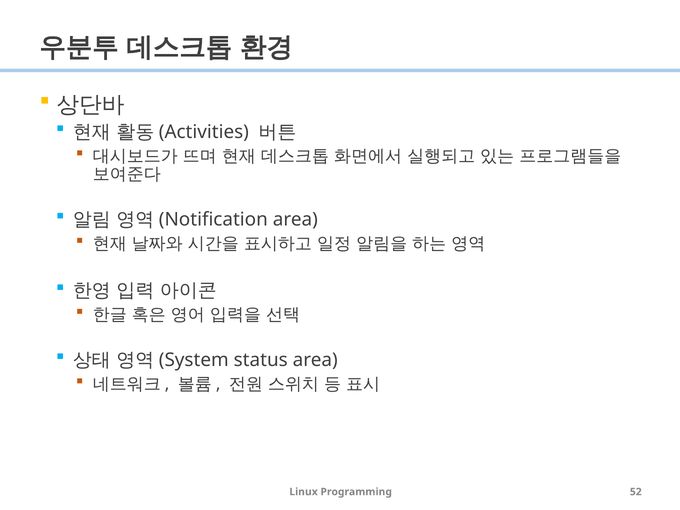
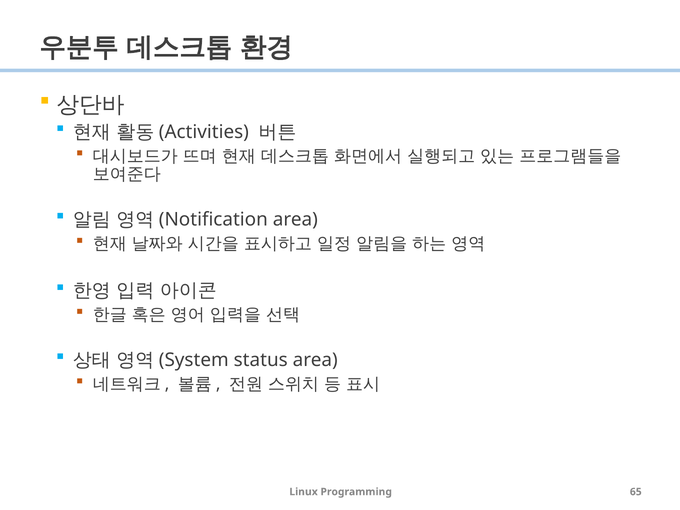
52: 52 -> 65 (636, 492)
